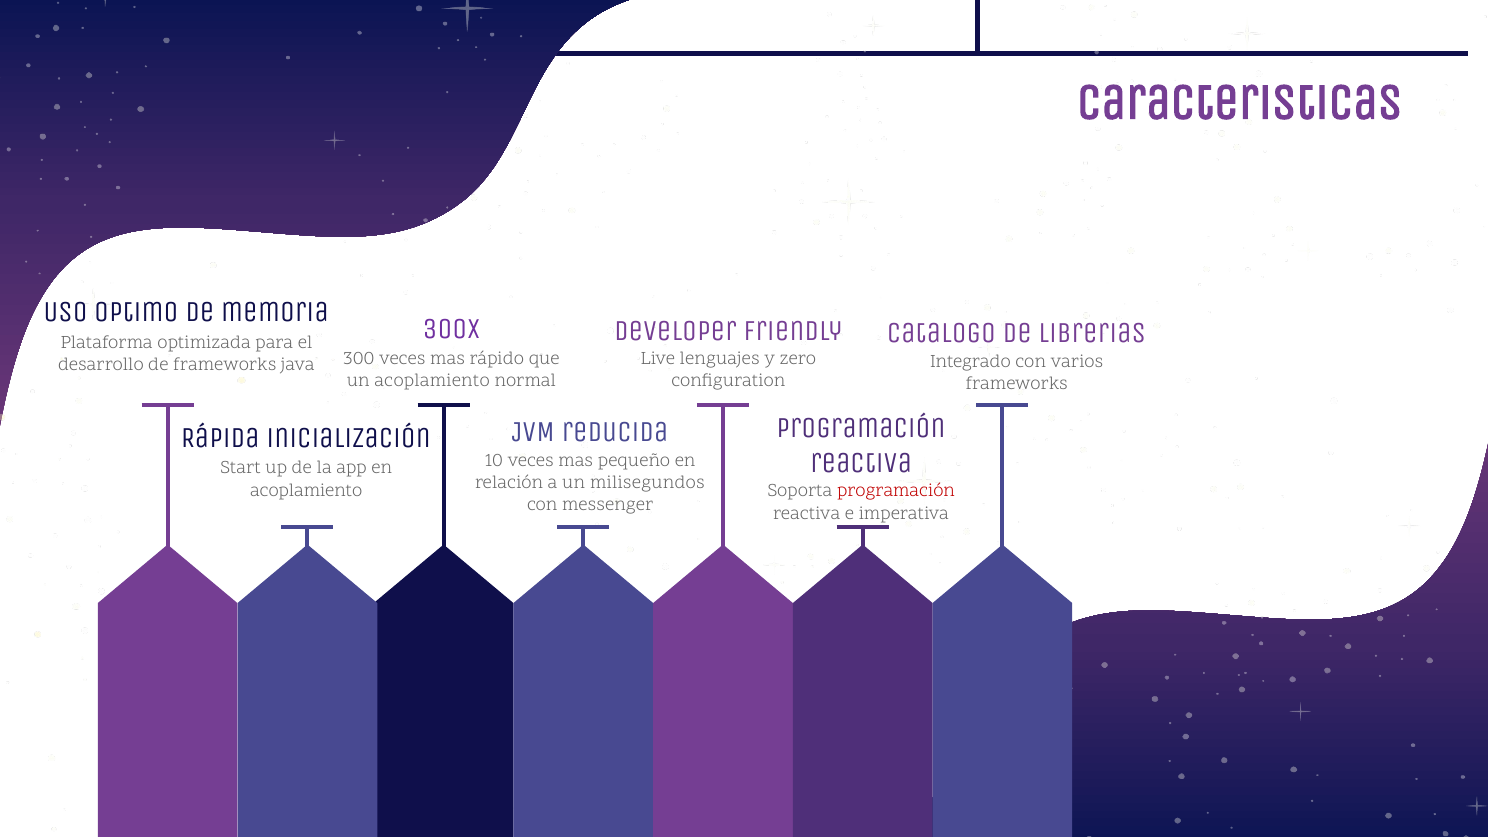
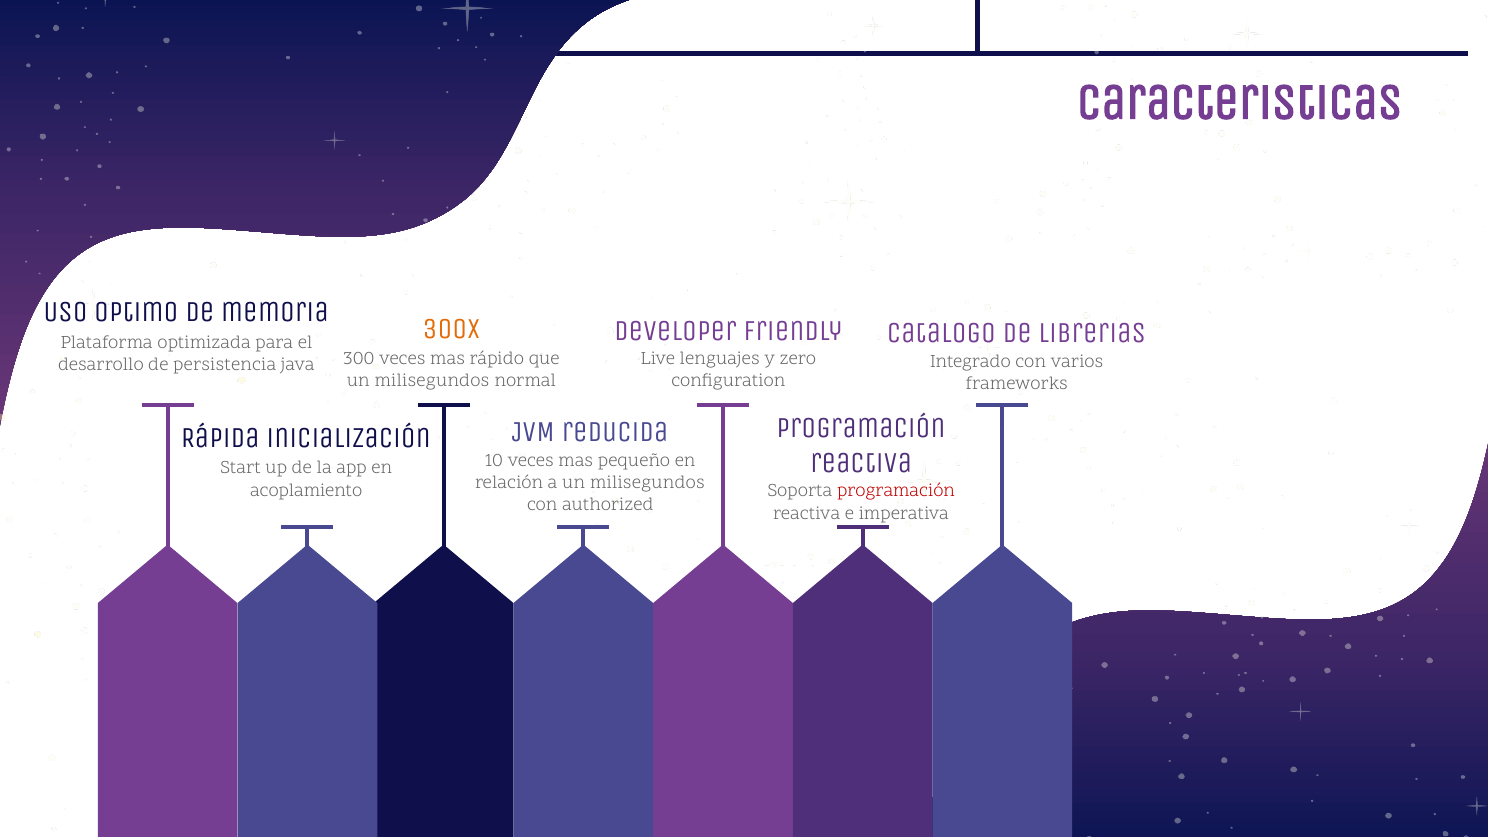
300x colour: purple -> orange (451, 328)
de frameworks: frameworks -> persistencia (225, 365)
acoplamiento: acoplamiento -> milisegundos (432, 381)
messenger: messenger -> authorized (608, 505)
